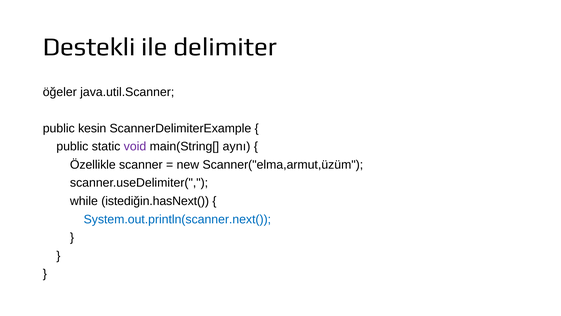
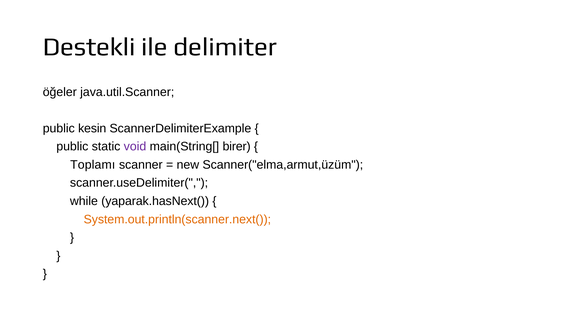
aynı: aynı -> birer (237, 146)
Özellikle: Özellikle -> Toplamı (93, 165)
istediğin.hasNext(: istediğin.hasNext( -> yaparak.hasNext( (155, 201)
System.out.println(scanner.next( colour: blue -> orange (177, 219)
